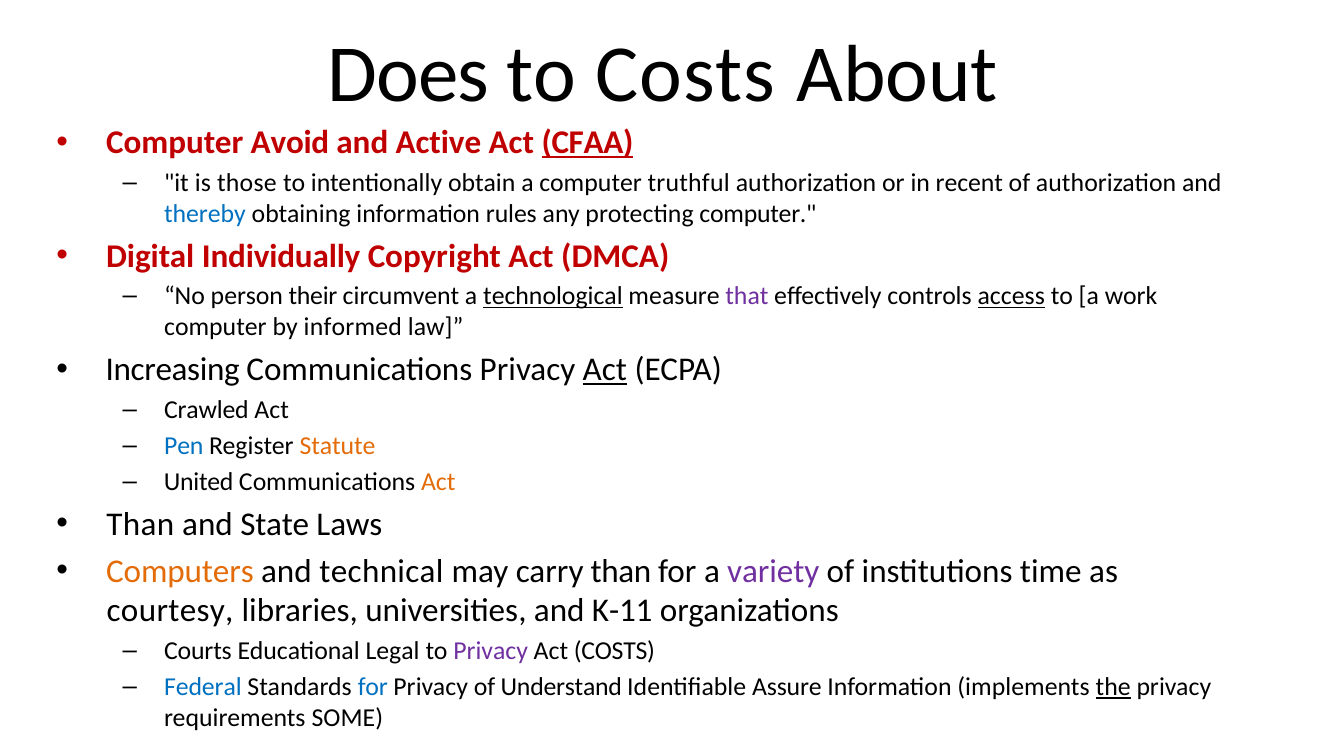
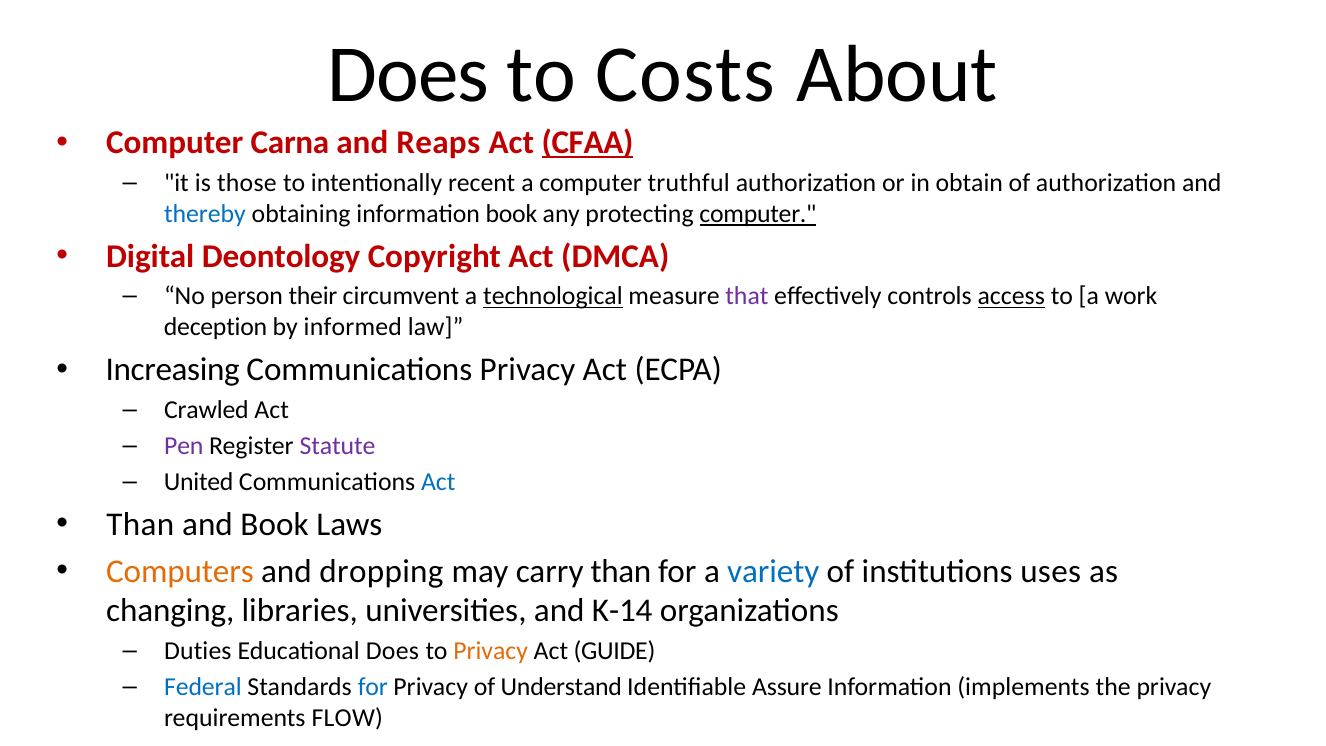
Avoid: Avoid -> Carna (290, 143)
Active: Active -> Reaps (438, 143)
obtain: obtain -> recent (482, 183)
recent: recent -> obtain (969, 183)
information rules: rules -> book (511, 214)
computer underline: none -> present (758, 214)
Individually: Individually -> Deontology (281, 256)
computer: computer -> deception (216, 327)
Act underline: present -> none (605, 370)
Pen colour: blue -> purple (184, 446)
Statute colour: orange -> purple (337, 446)
Act colour: orange -> blue (438, 482)
and State: State -> Book (275, 525)
technical: technical -> dropping (382, 571)
variety colour: purple -> blue (773, 571)
time: time -> uses (1051, 571)
courtesy: courtesy -> changing (170, 611)
K-11: K-11 -> K-14 (622, 611)
Courts: Courts -> Duties (198, 651)
Educational Legal: Legal -> Does (392, 651)
Privacy colour: purple -> orange (491, 651)
Act COSTS: COSTS -> GUIDE (614, 651)
the underline: present -> none (1113, 687)
SOME: SOME -> FLOW (347, 718)
